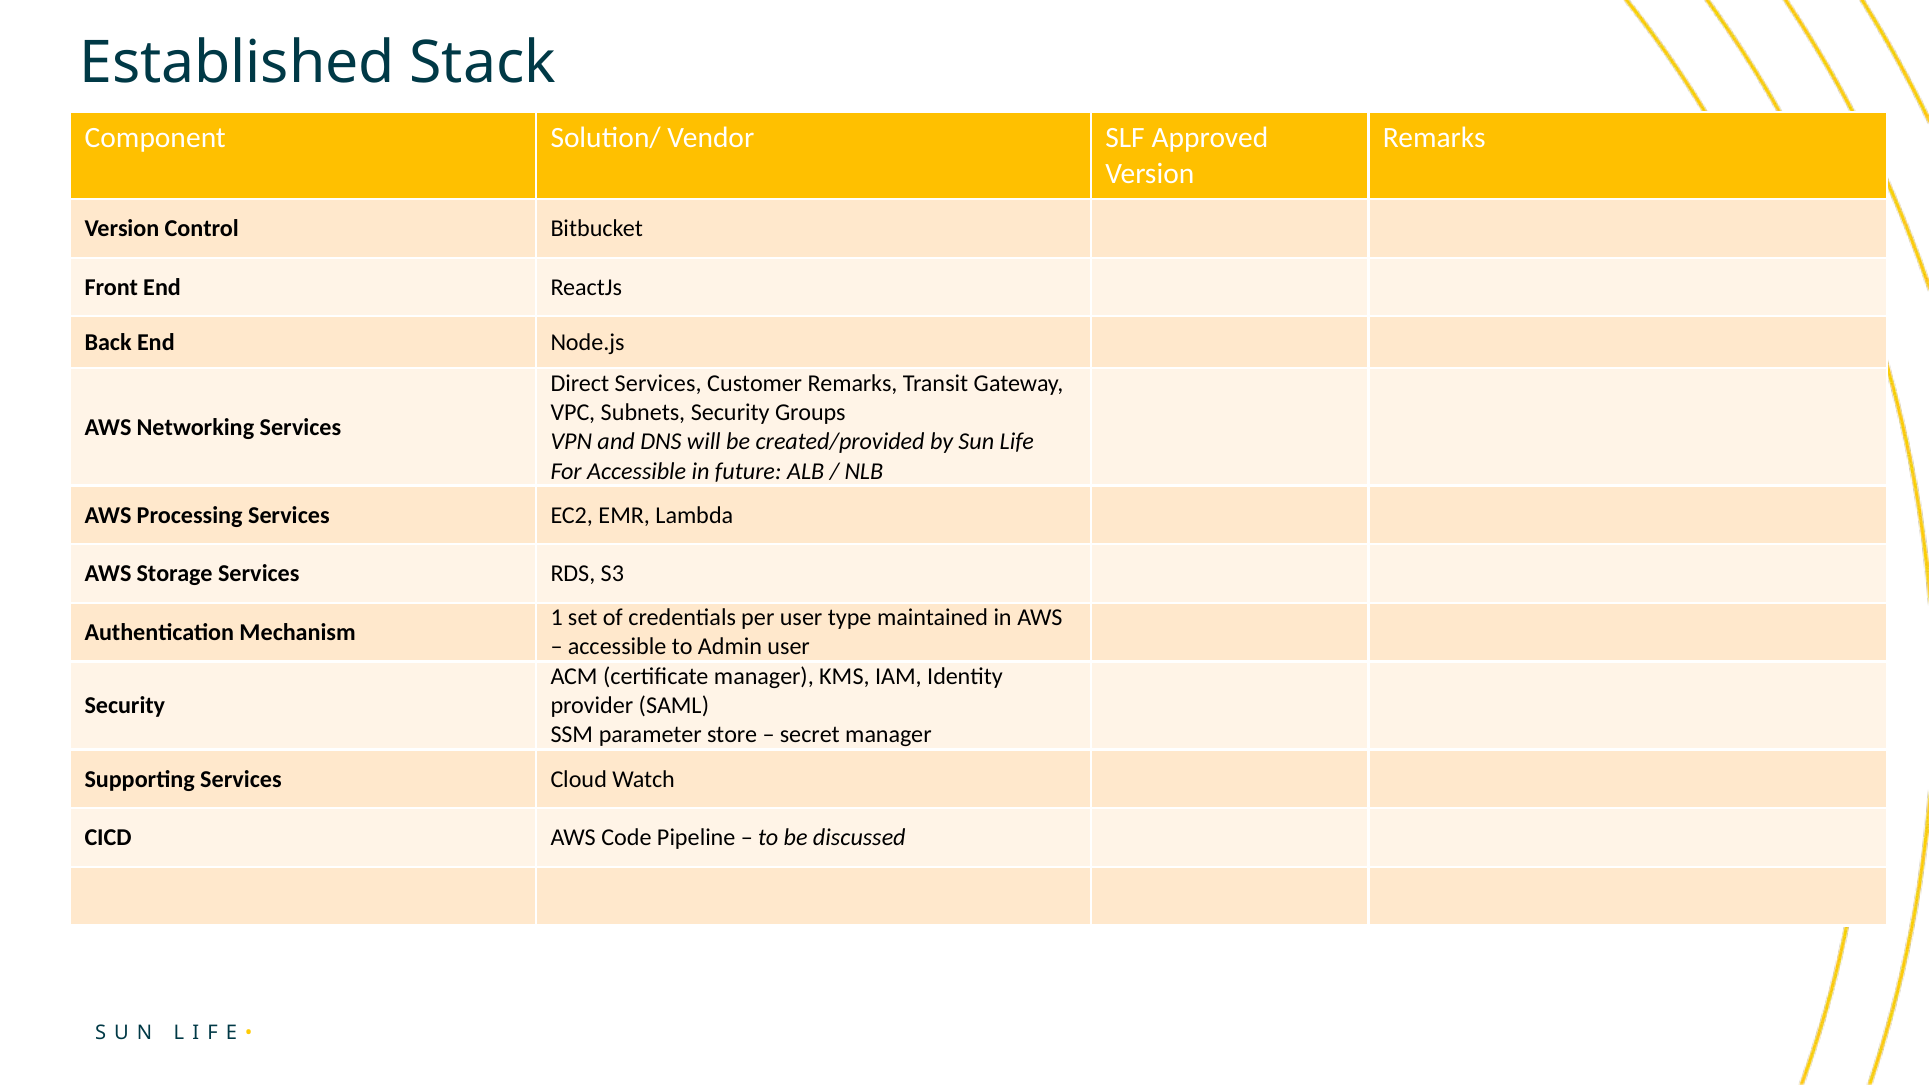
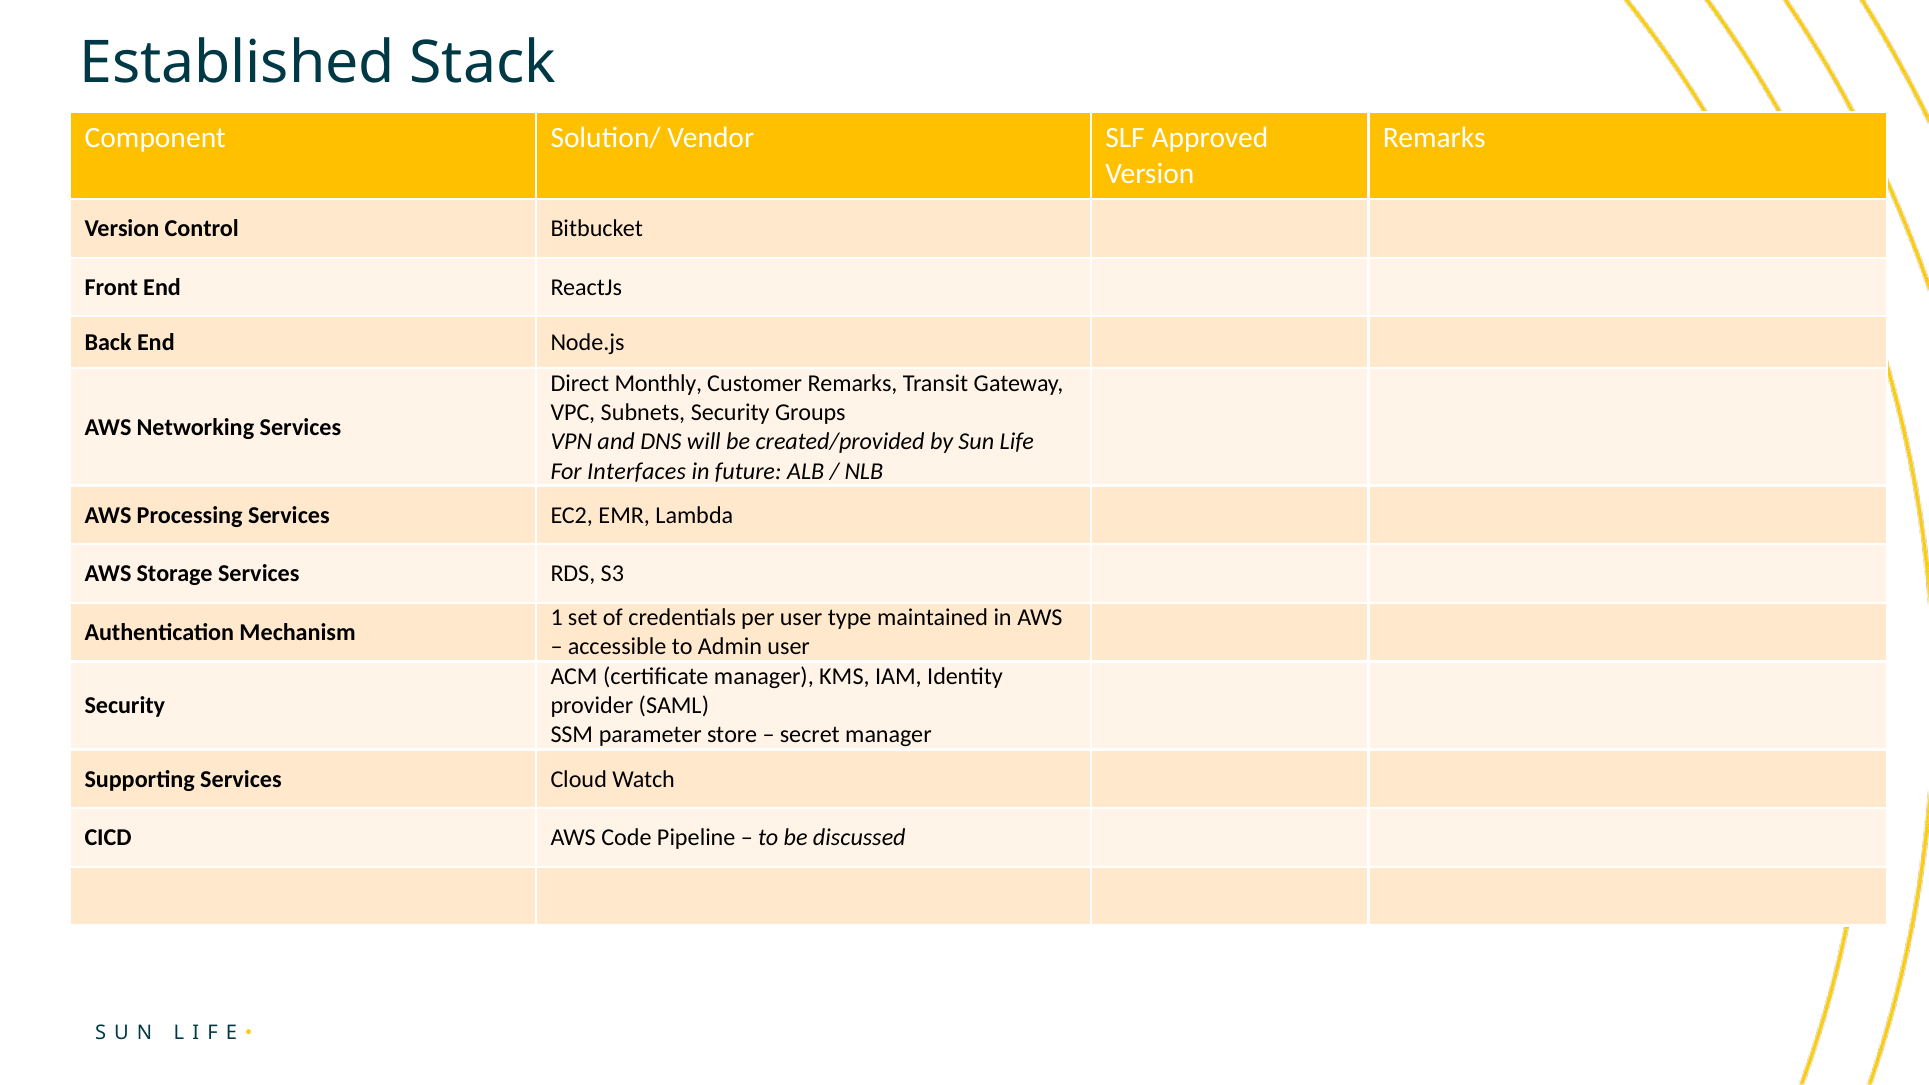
Direct Services: Services -> Monthly (658, 383)
For Accessible: Accessible -> Interfaces (637, 471)
